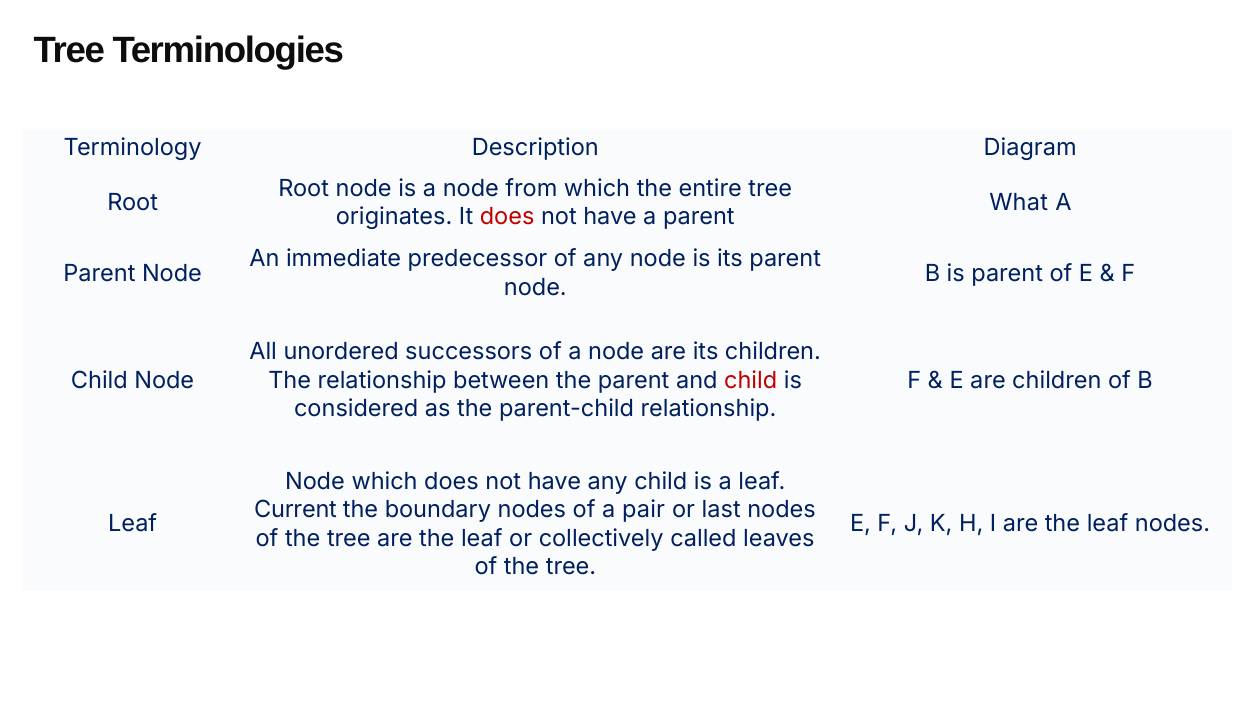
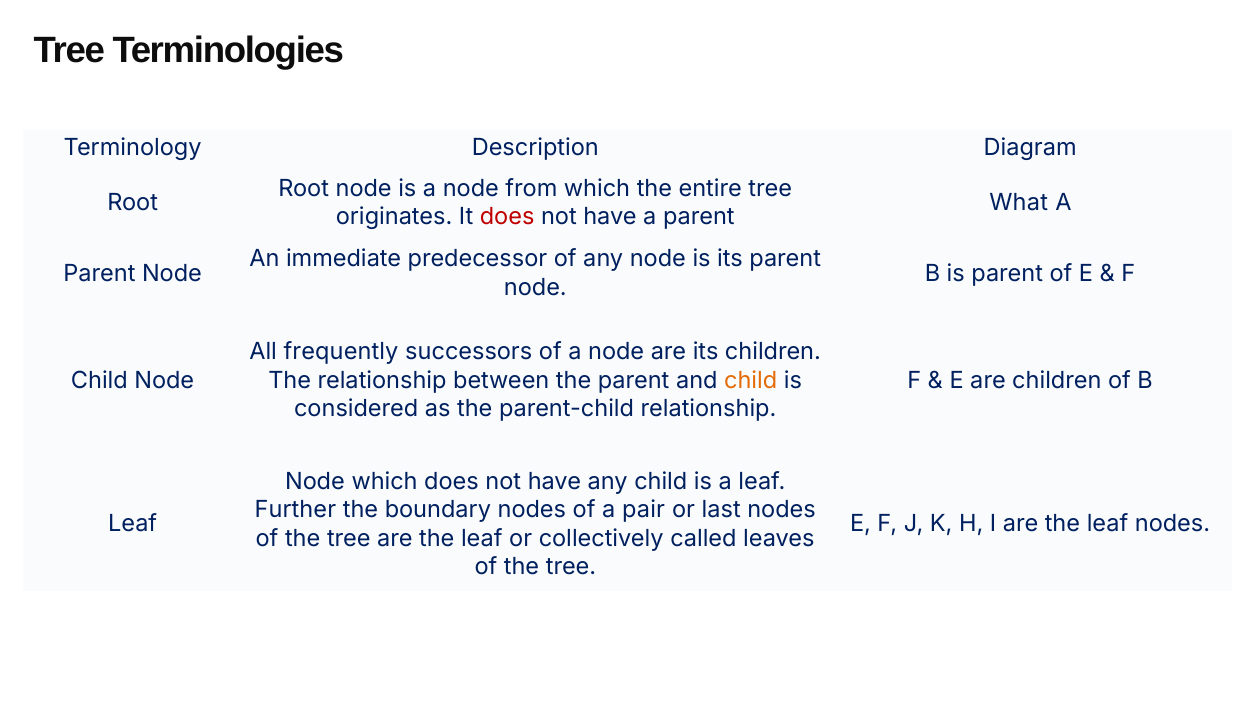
unordered: unordered -> frequently (341, 352)
child colour: red -> orange (751, 380)
Current: Current -> Further (295, 510)
